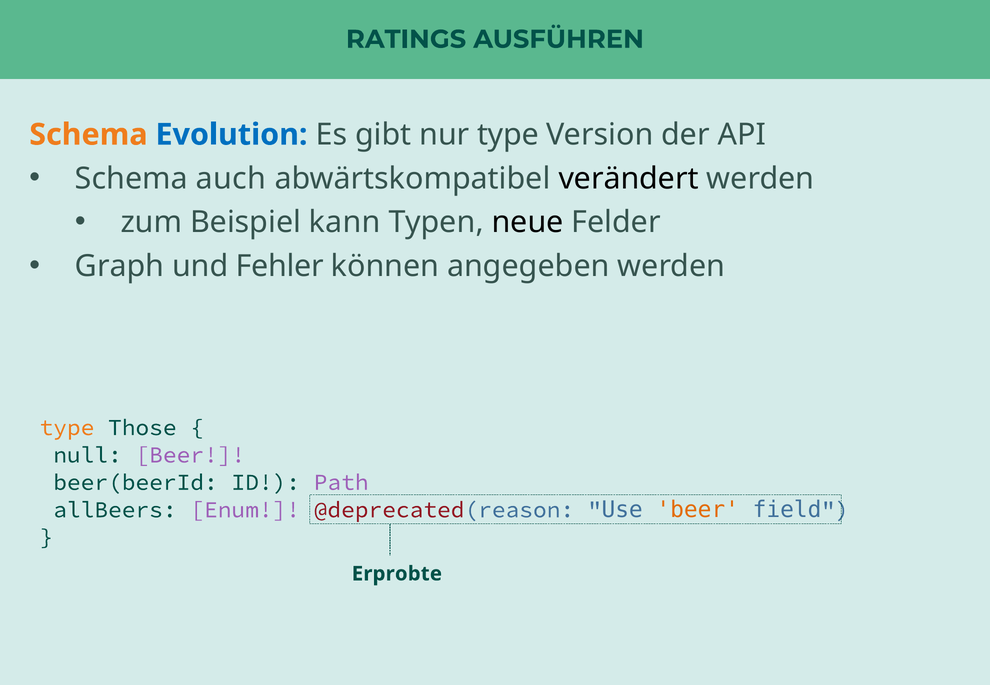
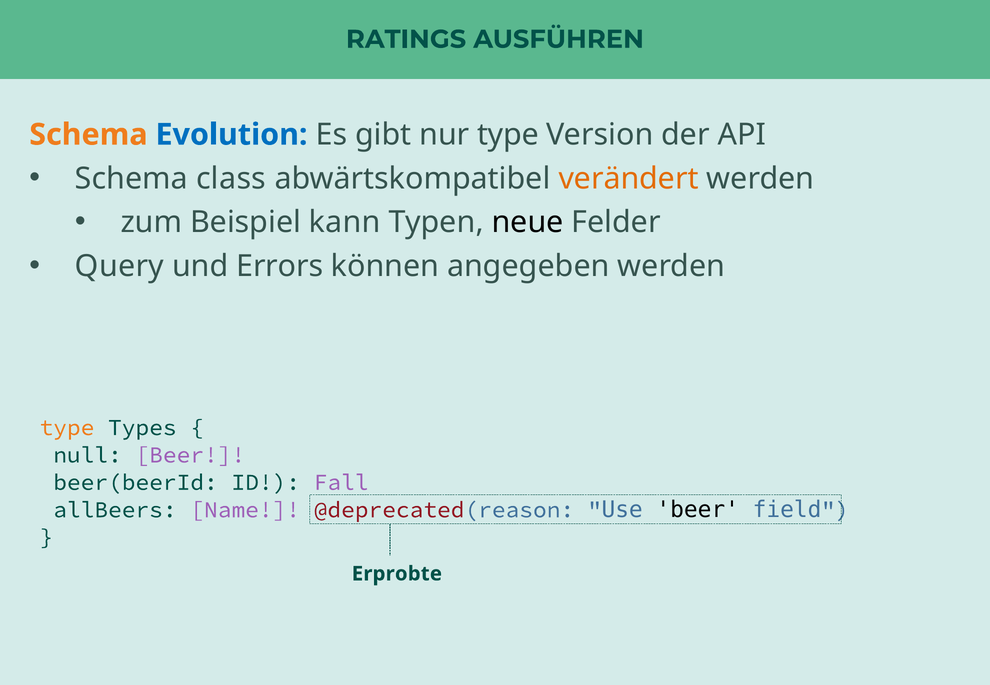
auch: auch -> class (231, 179)
verändert colour: black -> orange (629, 179)
Graph: Graph -> Query (119, 266)
Fehler: Fehler -> Errors (280, 266)
Those: Those -> Types (142, 428)
Path: Path -> Fall (341, 483)
Enum: Enum -> Name (245, 510)
beer colour: orange -> black (698, 510)
